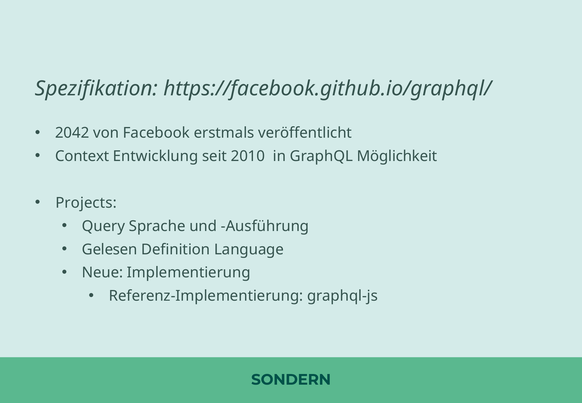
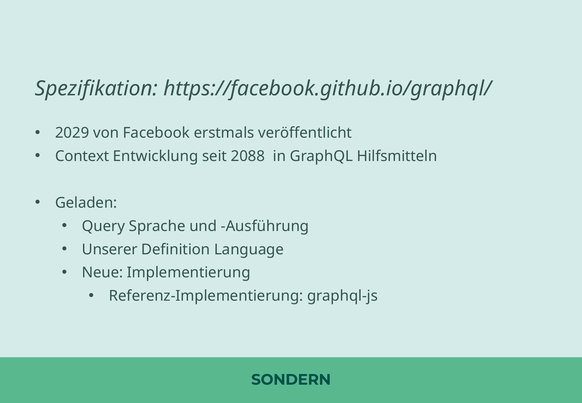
2042: 2042 -> 2029 (72, 133)
2010: 2010 -> 2088 (248, 156)
Möglichkeit: Möglichkeit -> Hilfsmitteln (397, 156)
Projects: Projects -> Geladen (86, 203)
Gelesen: Gelesen -> Unserer (110, 249)
